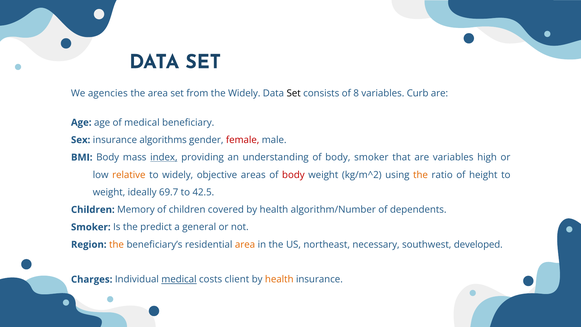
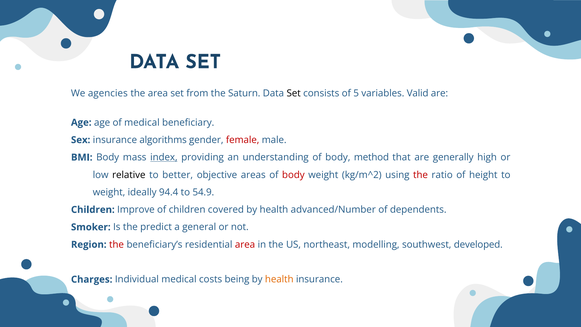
the Widely: Widely -> Saturn (244, 93)
8: 8 -> 5 (356, 93)
Curb: Curb -> Valid (418, 93)
body smoker: smoker -> method (371, 157)
are variables: variables -> generally (453, 157)
relative colour: orange -> black (129, 175)
to widely: widely -> better (178, 175)
the colour: orange -> red (420, 175)
69.7: 69.7 -> 94.4 (169, 192)
42.5: 42.5 -> 54.9 (203, 192)
Memory: Memory -> Improve (136, 210)
algorithm/Number: algorithm/Number -> advanced/Number (333, 210)
the colour: orange -> red (117, 244)
area colour: orange -> red (245, 244)
necessary: necessary -> modelling (376, 244)
medical underline: present -> none (179, 279)
client: client -> being (237, 279)
